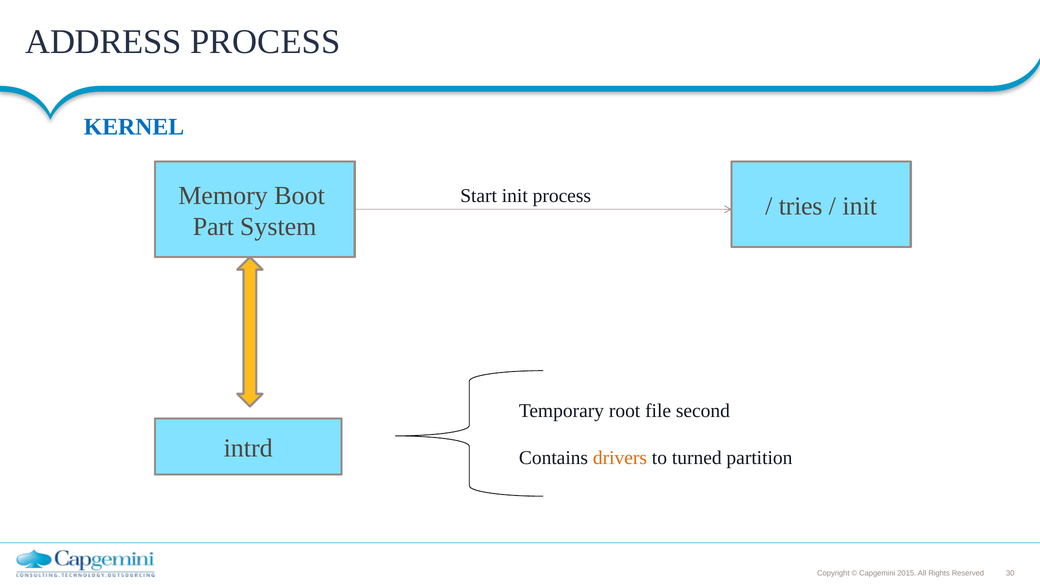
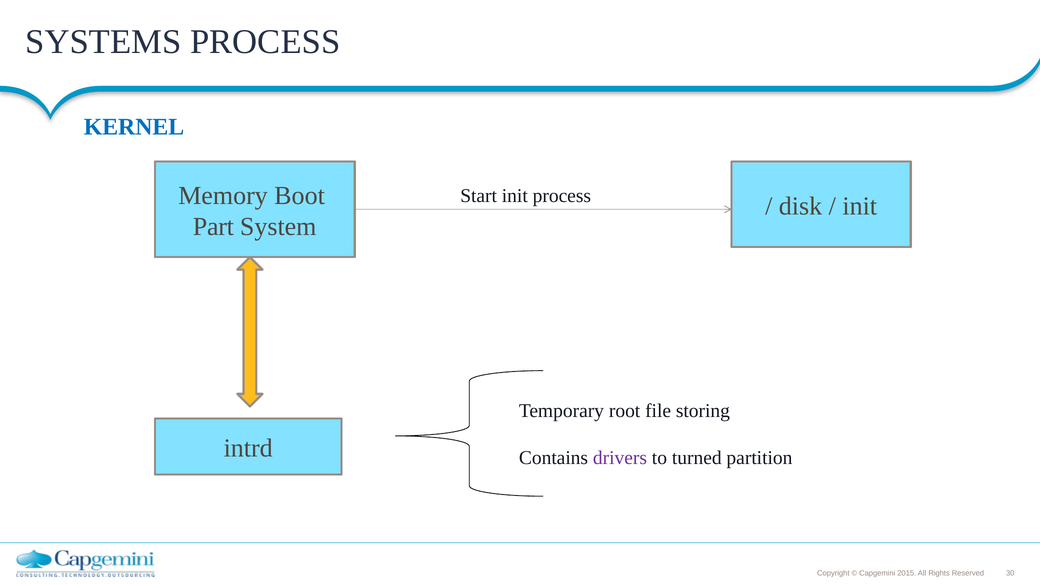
ADDRESS: ADDRESS -> SYSTEMS (103, 42)
tries: tries -> disk (800, 206)
second: second -> storing (703, 411)
drivers colour: orange -> purple (620, 458)
